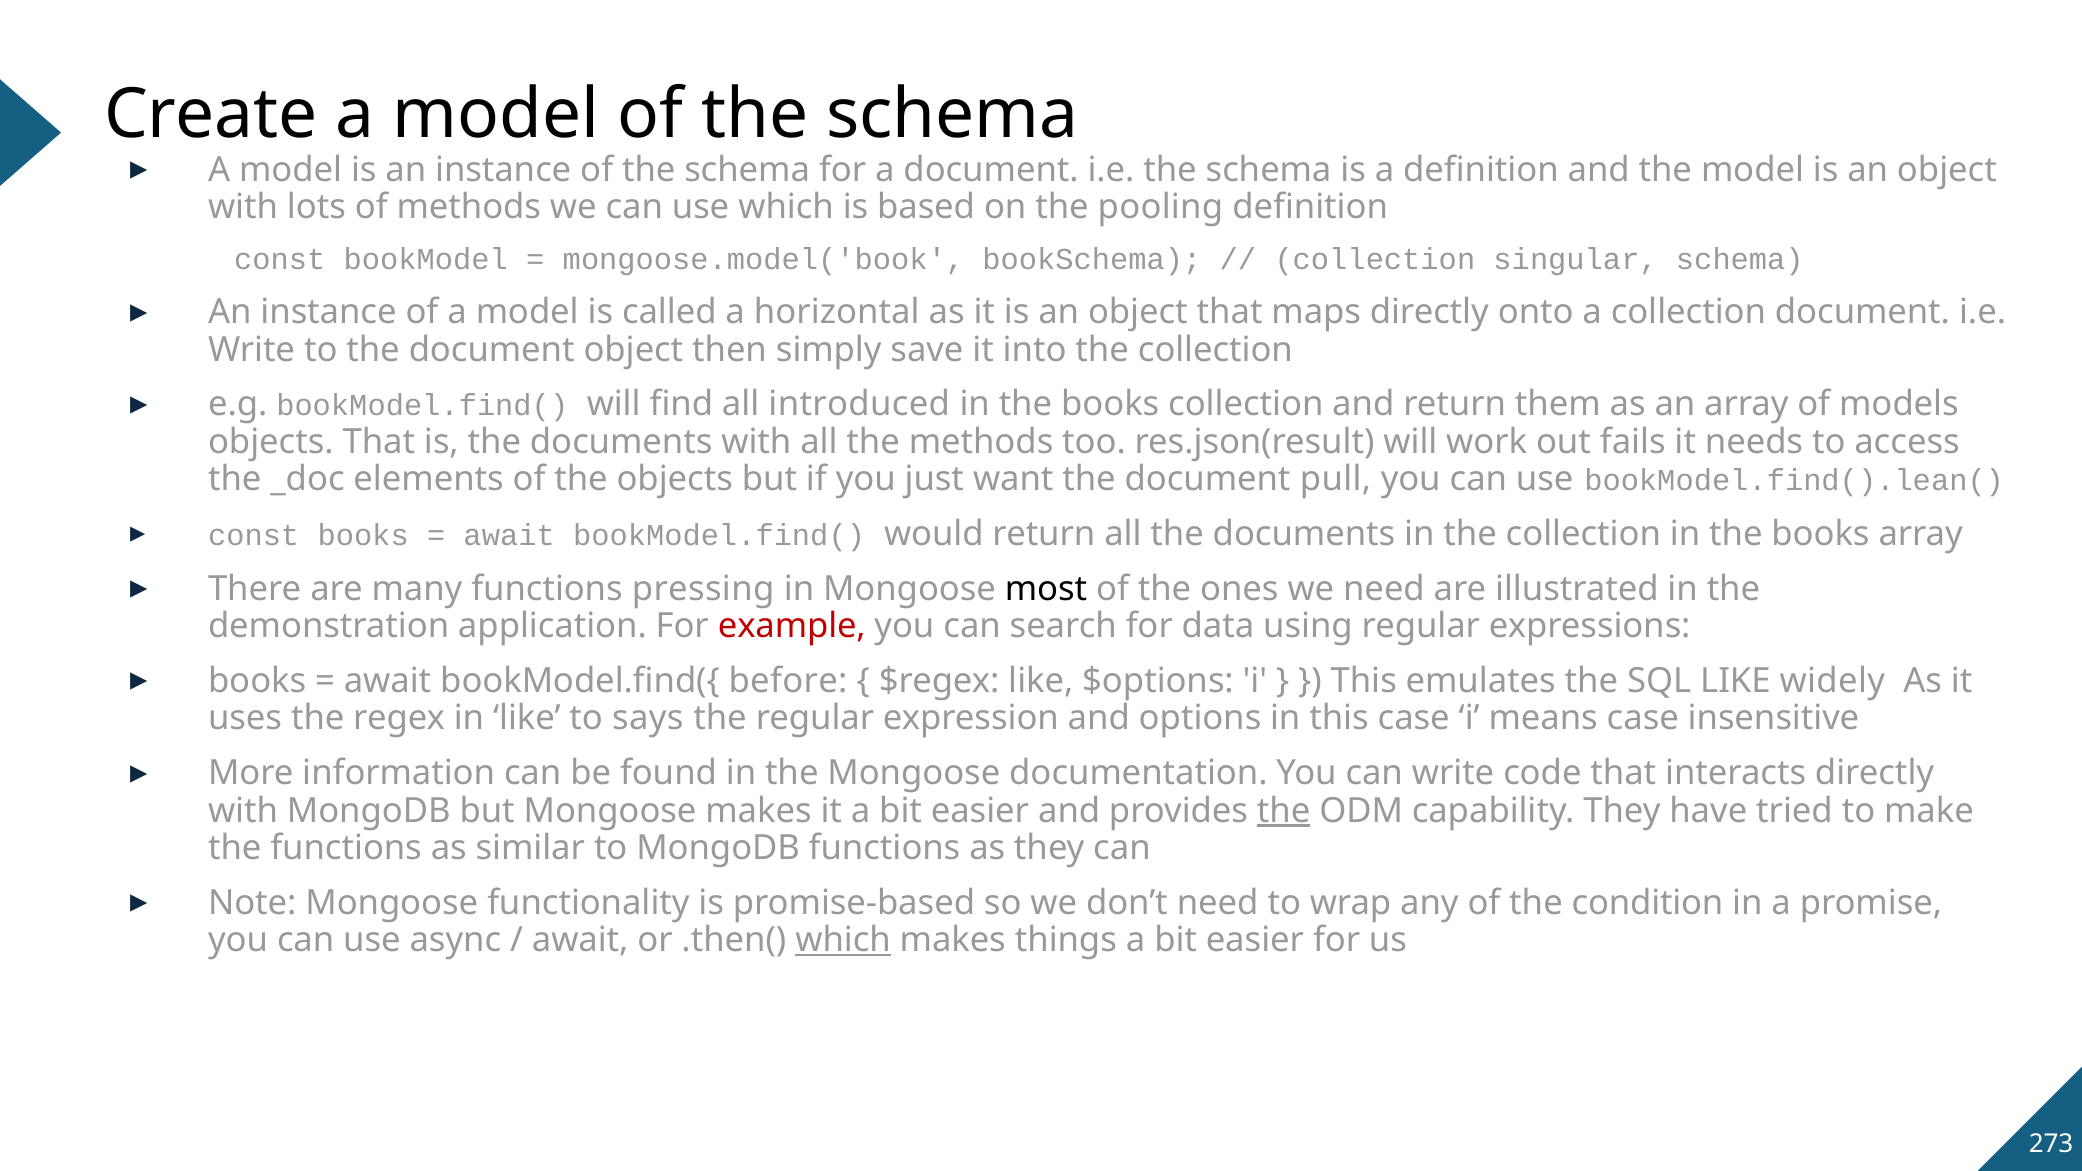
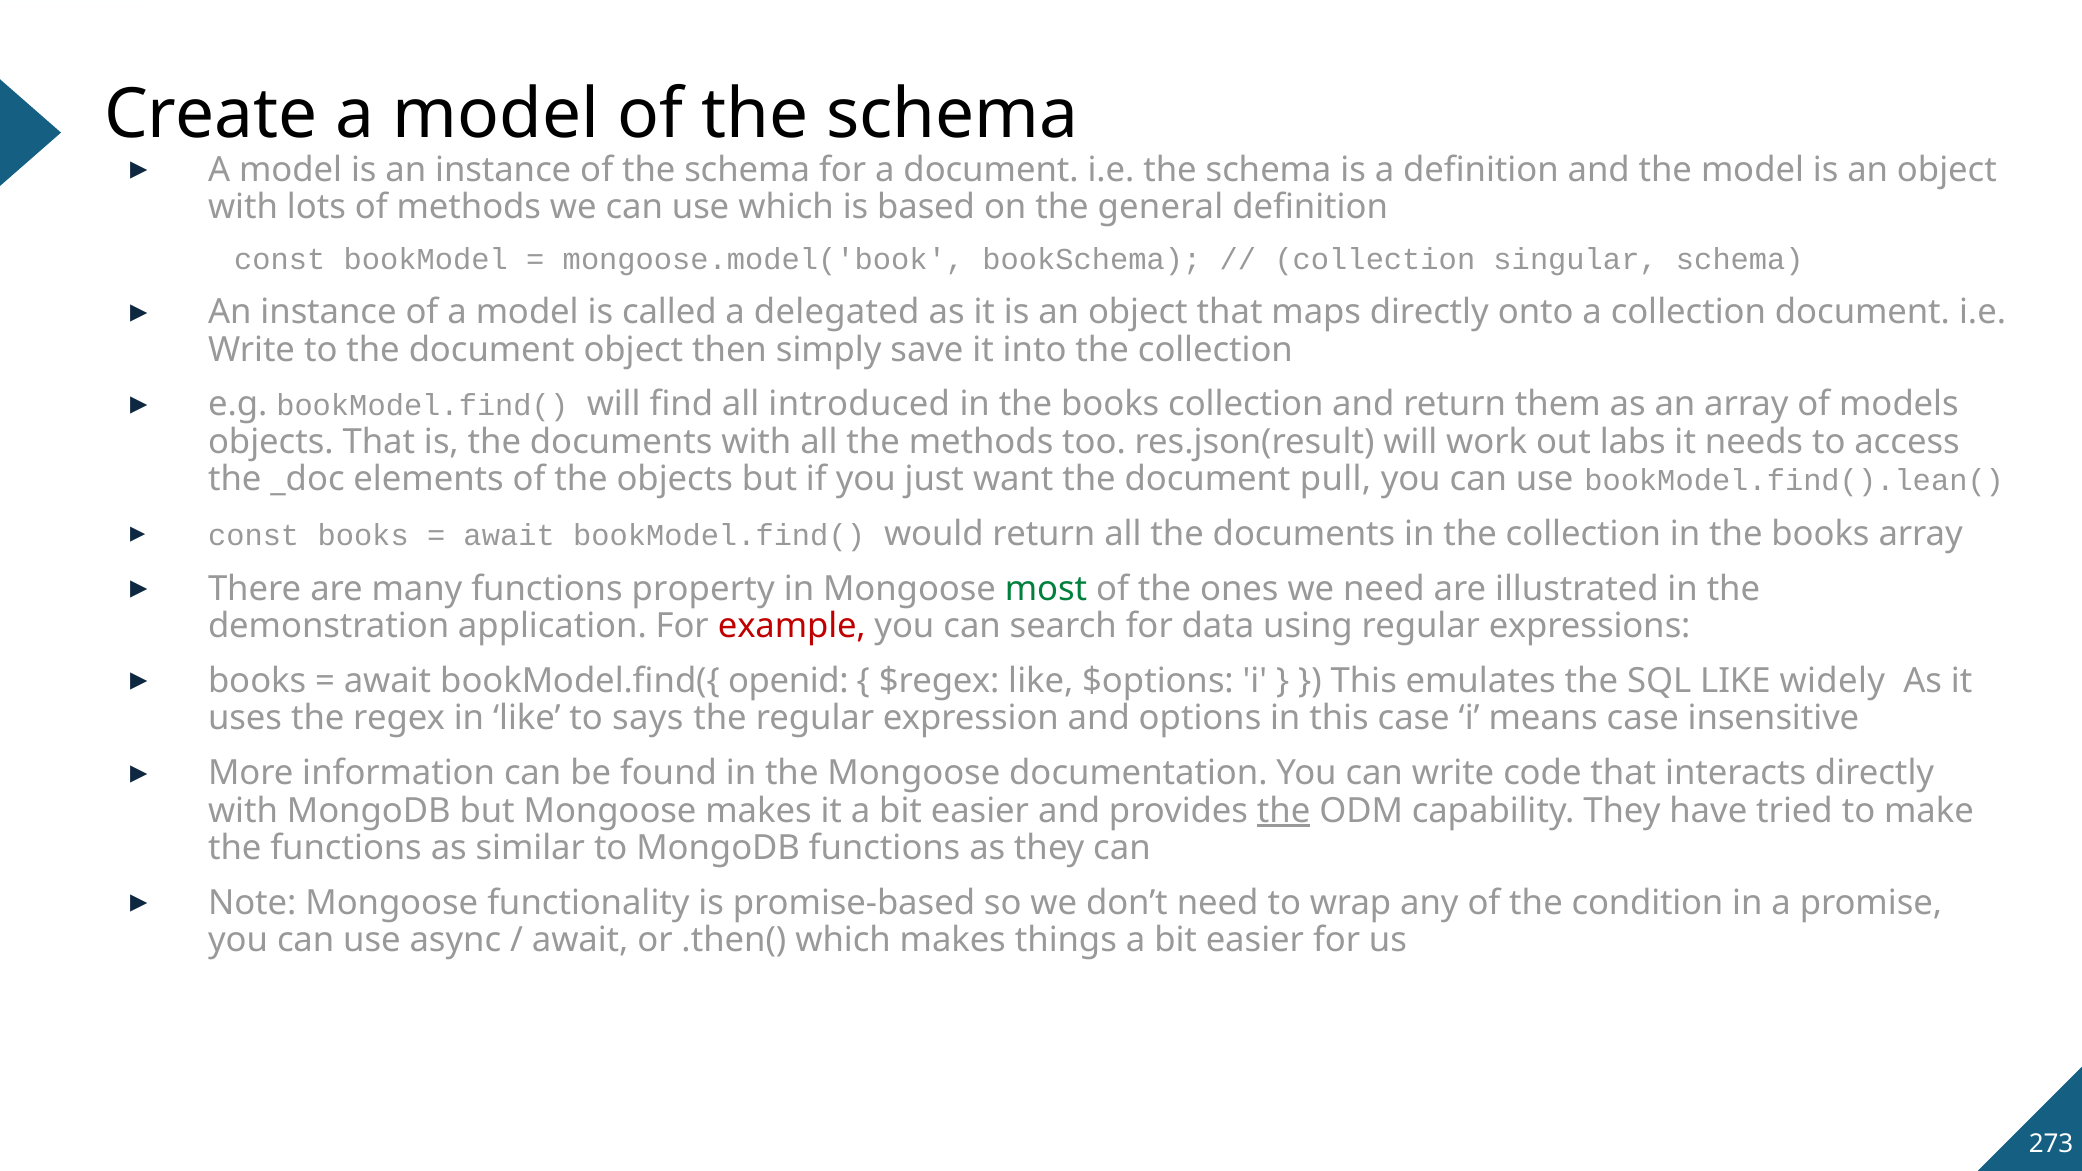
pooling: pooling -> general (1161, 207)
horizontal: horizontal -> delegated (837, 312)
fails: fails -> labs (1633, 442)
pressing: pressing -> property (703, 589)
most colour: black -> green (1046, 589)
before: before -> openid (788, 681)
which underline: present -> none (843, 940)
